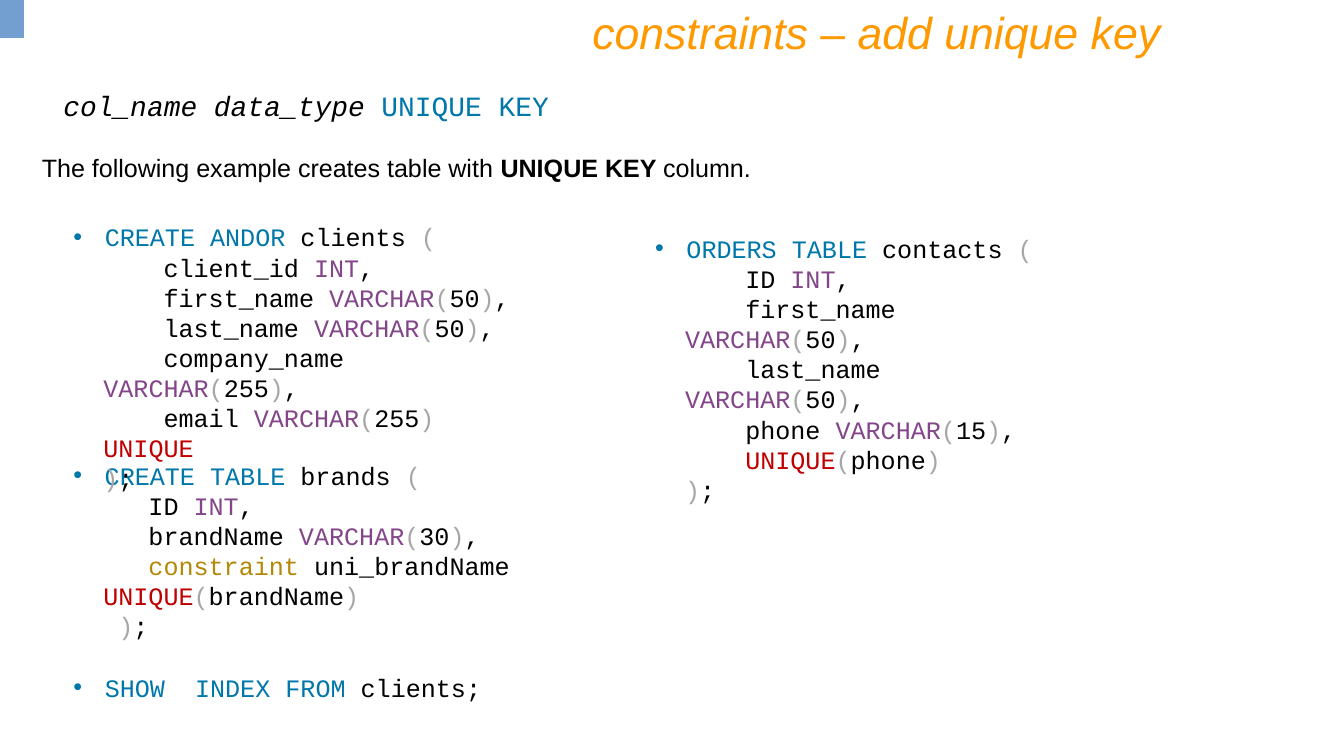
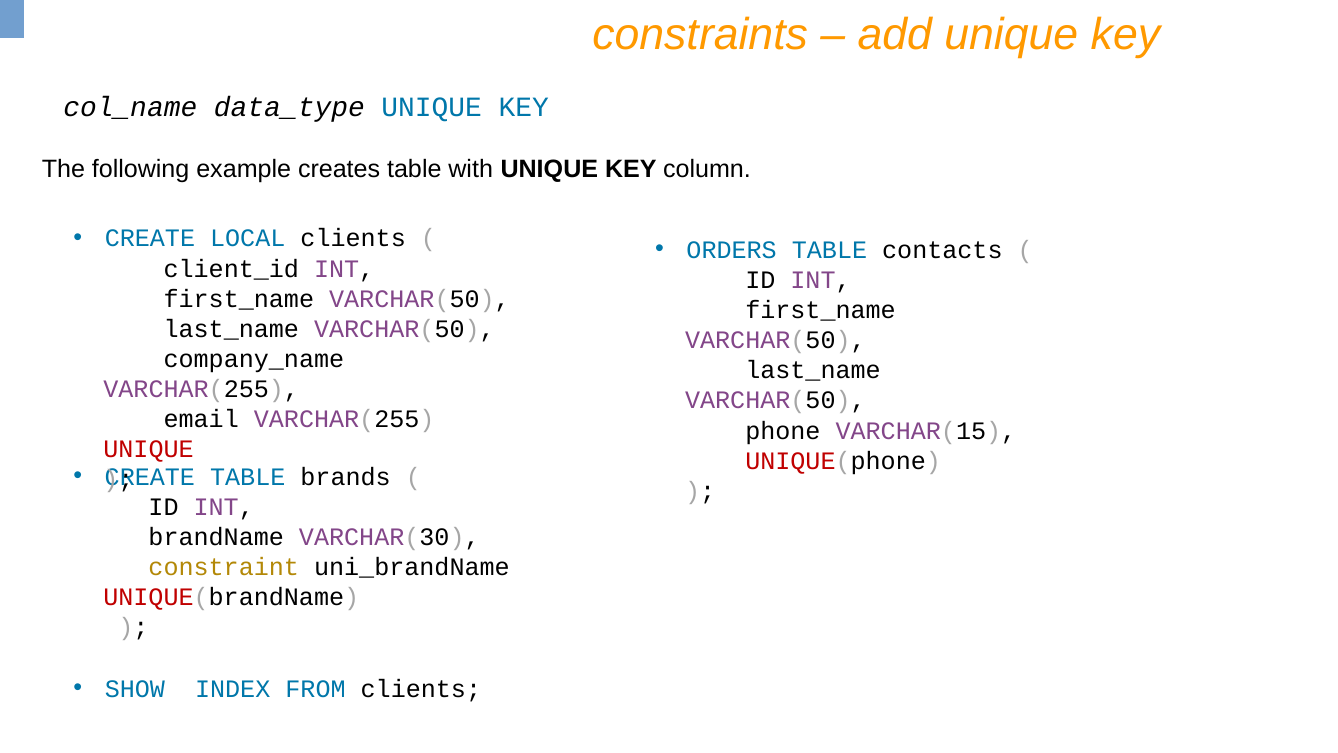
ANDOR: ANDOR -> LOCAL (248, 239)
